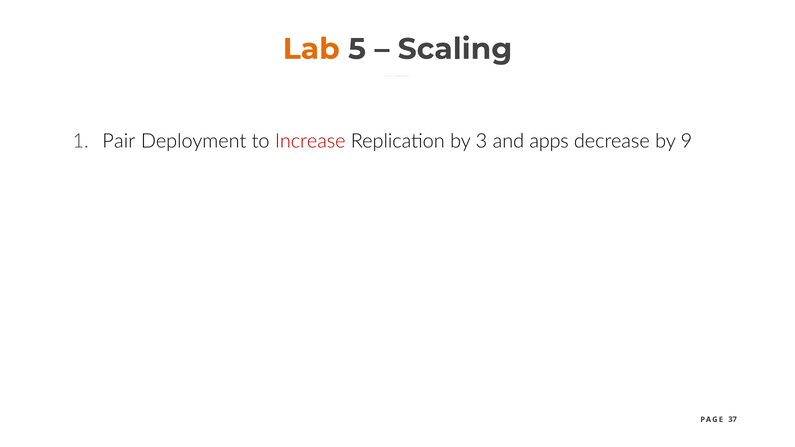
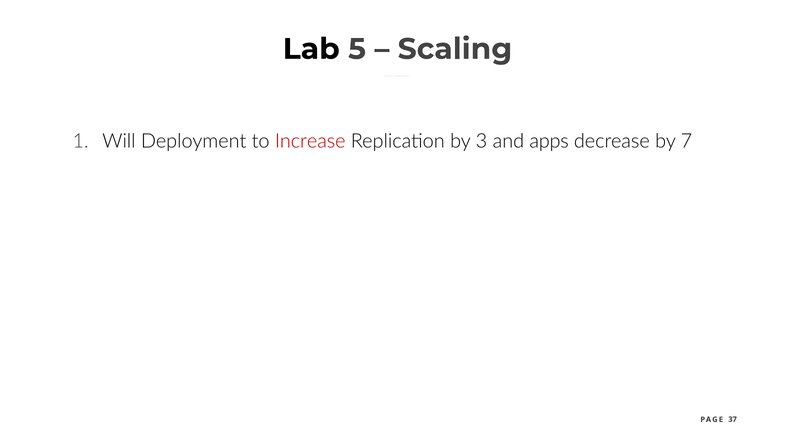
Lab colour: orange -> black (311, 49)
Pair: Pair -> Will (119, 141)
9: 9 -> 7 (686, 141)
